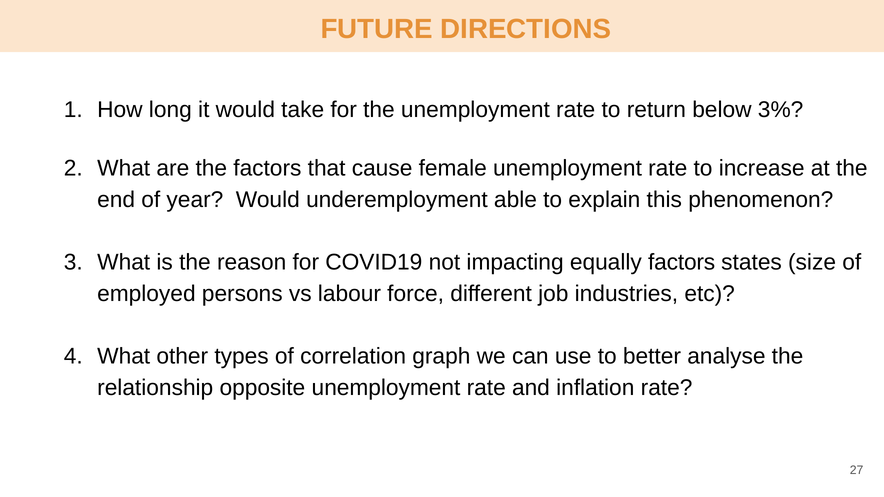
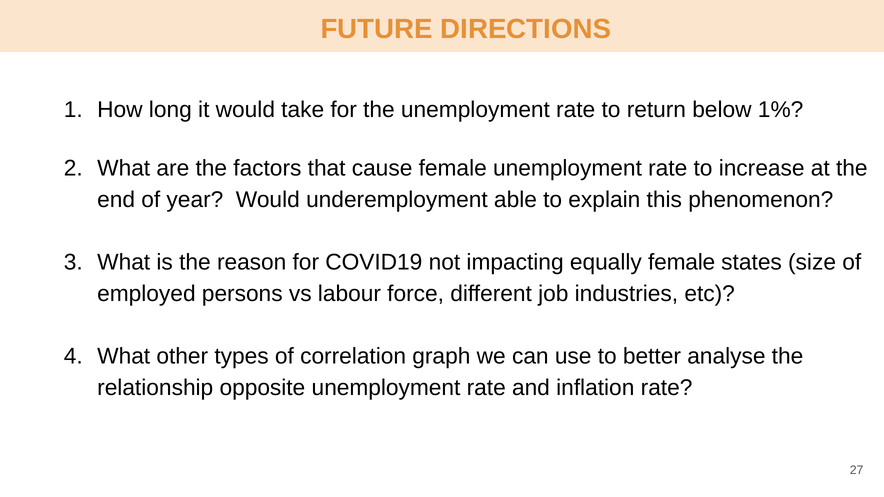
3%: 3% -> 1% (781, 110)
equally factors: factors -> female (682, 263)
